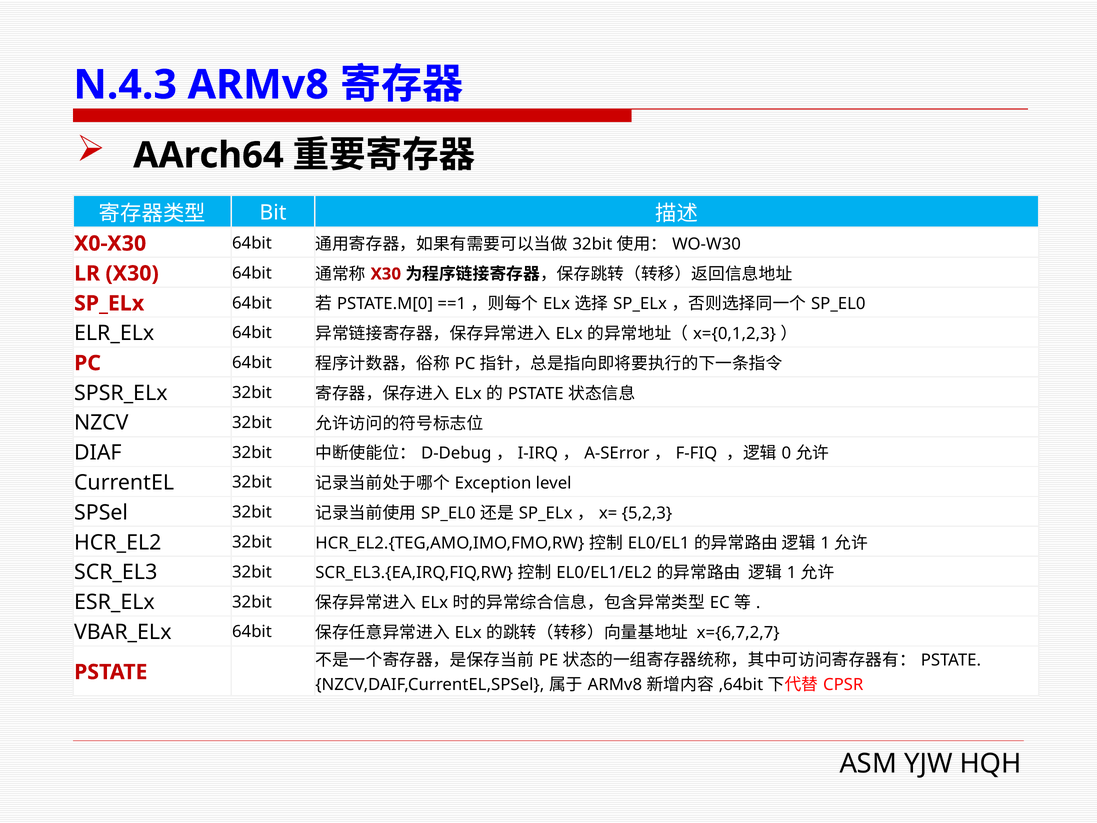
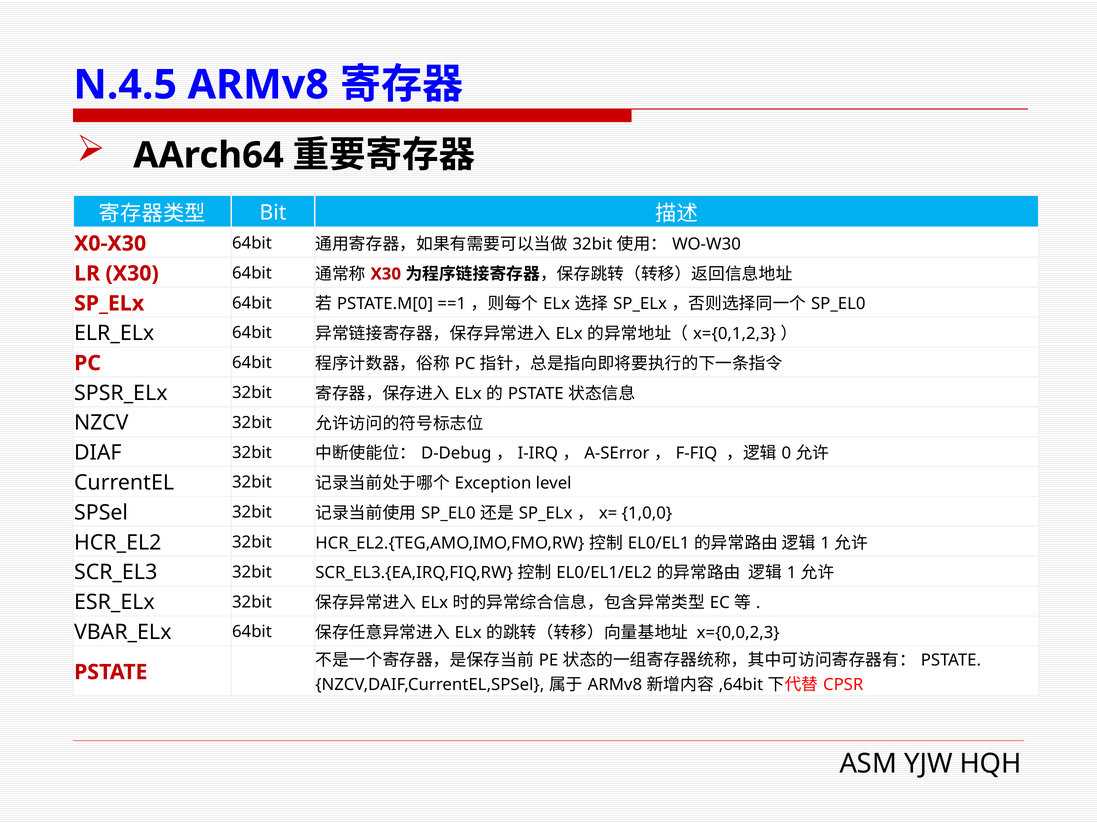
N.4.3: N.4.3 -> N.4.5 (125, 85)
5,2,3: 5,2,3 -> 1,0,0 (647, 513)
x={6,7,2,7: x={6,7,2,7 -> x={0,0,2,3 (738, 633)
